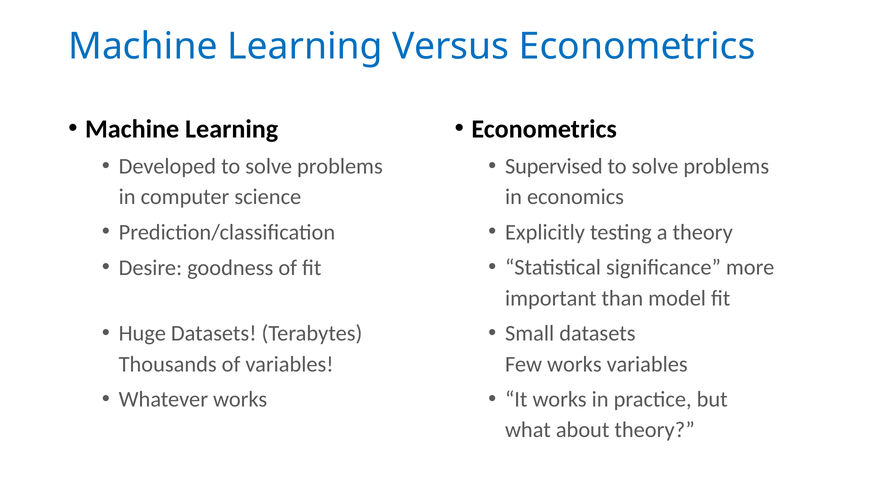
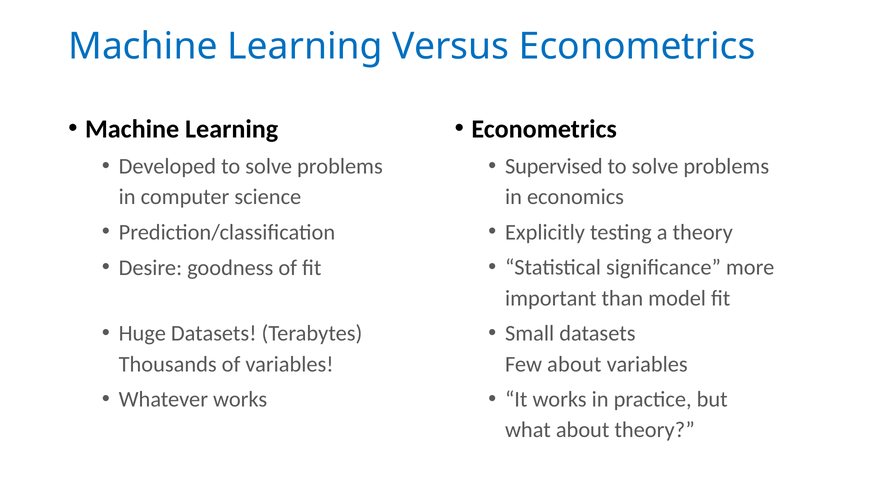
Few works: works -> about (574, 364)
